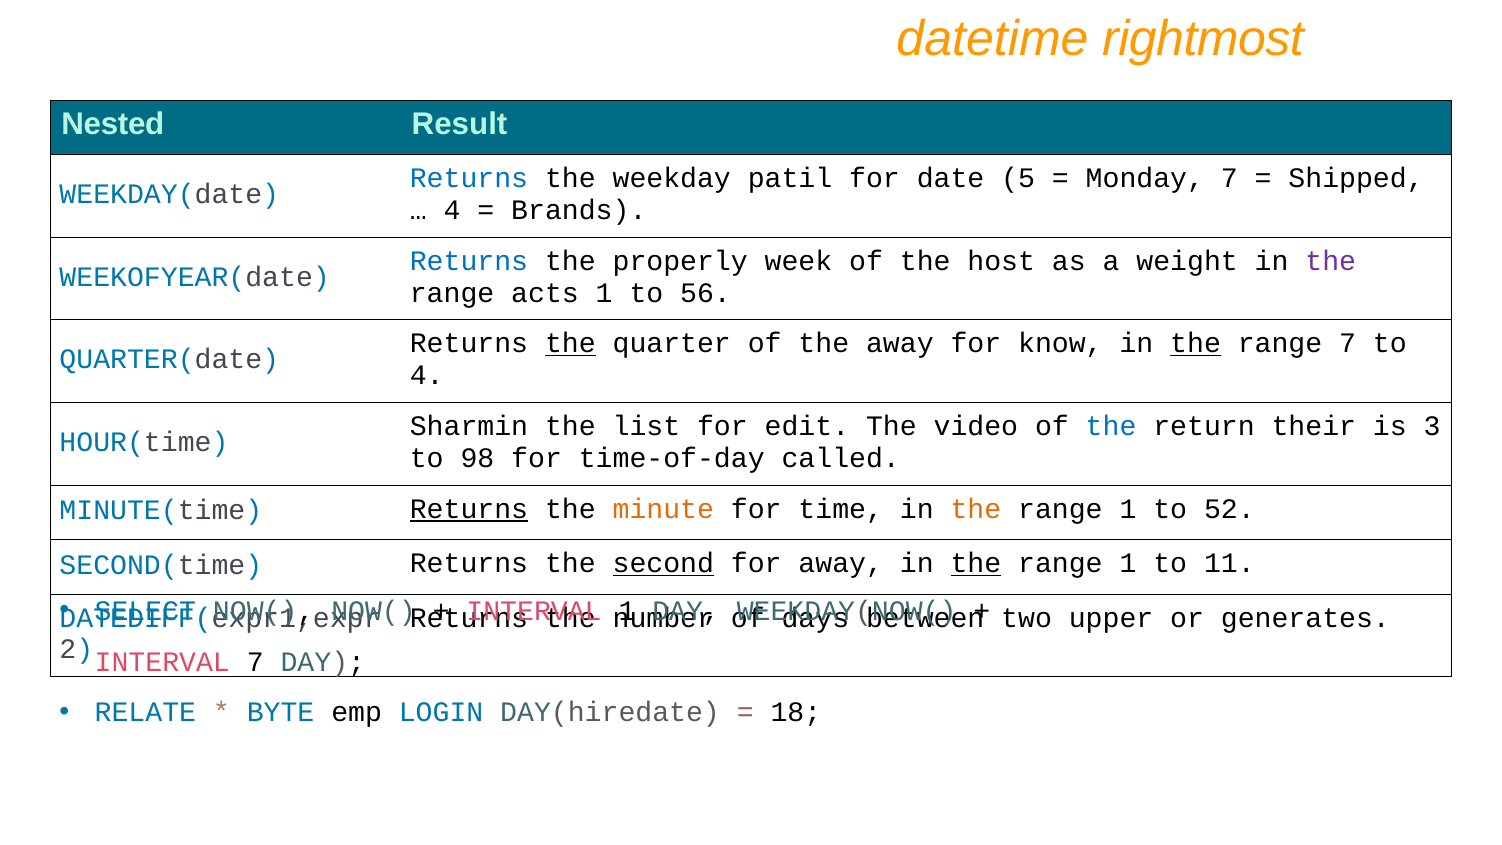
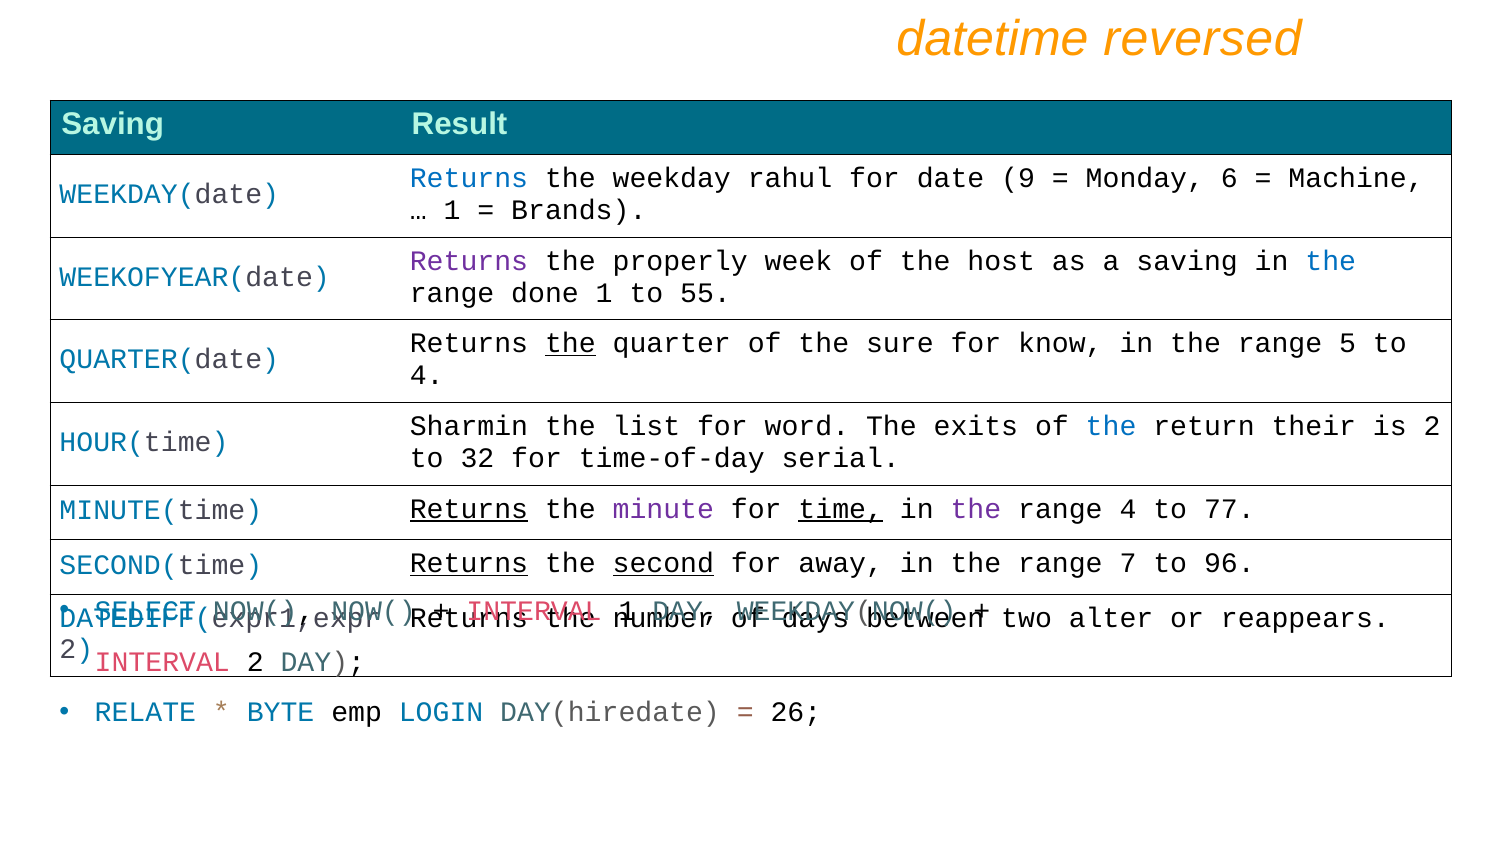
rightmost: rightmost -> reversed (1202, 39)
Nested: Nested -> Saving (113, 124)
patil: patil -> rahul (790, 178)
5: 5 -> 9 (1018, 178)
Monday 7: 7 -> 6 (1229, 178)
Shipped: Shipped -> Machine (1356, 178)
4: 4 -> 1 (452, 210)
Returns colour: blue -> purple (469, 261)
a weight: weight -> saving (1187, 261)
the colour: purple -> blue (1331, 261)
acts: acts -> done (545, 293)
56: 56 -> 55 (706, 293)
the away: away -> sure (900, 343)
the underline: present -> none (1196, 343)
range 7: 7 -> 5 (1348, 343)
edit: edit -> word (807, 426)
video: video -> exits (976, 426)
is 3: 3 -> 2 (1432, 426)
98: 98 -> 32 (477, 458)
called: called -> serial (841, 458)
minute colour: orange -> purple (663, 509)
time underline: none -> present (841, 509)
the colour: orange -> purple (976, 509)
1: 1 -> 4 (1128, 509)
52: 52 -> 77 (1229, 509)
Returns underline: none -> present (469, 563)
the underline: present -> none (976, 563)
1: 1 -> 7 (1128, 563)
11: 11 -> 96 (1229, 563)
upper: upper -> alter (1111, 618)
generates: generates -> reappears (1305, 618)
INTERVAL 7: 7 -> 2 (255, 662)
18: 18 -> 26 (796, 712)
